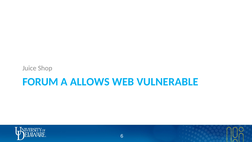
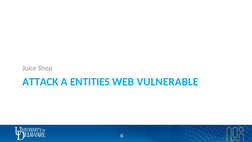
FORUM: FORUM -> ATTACK (40, 82)
ALLOWS: ALLOWS -> ENTITIES (90, 82)
